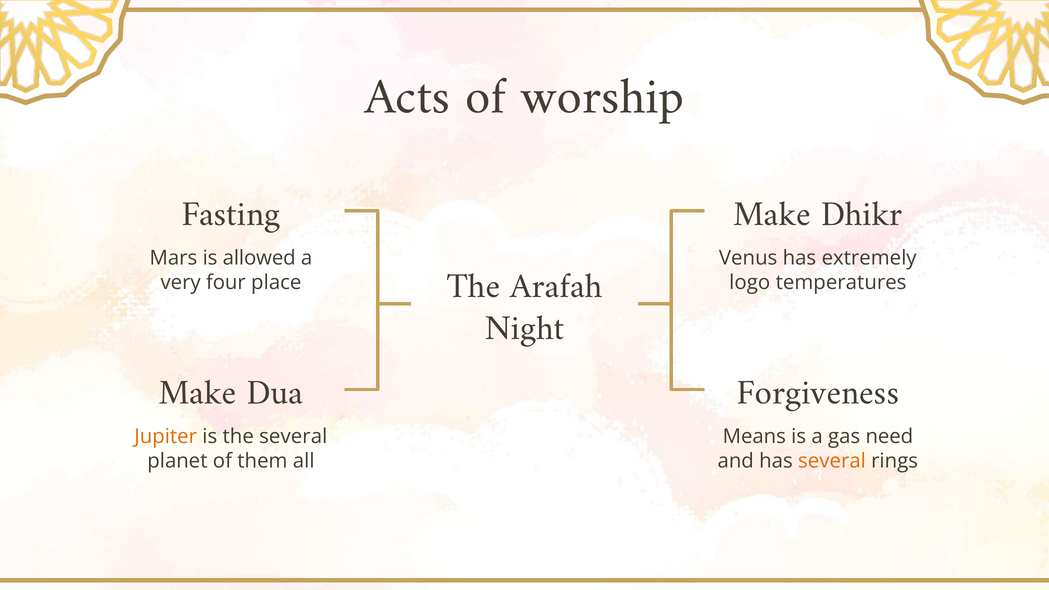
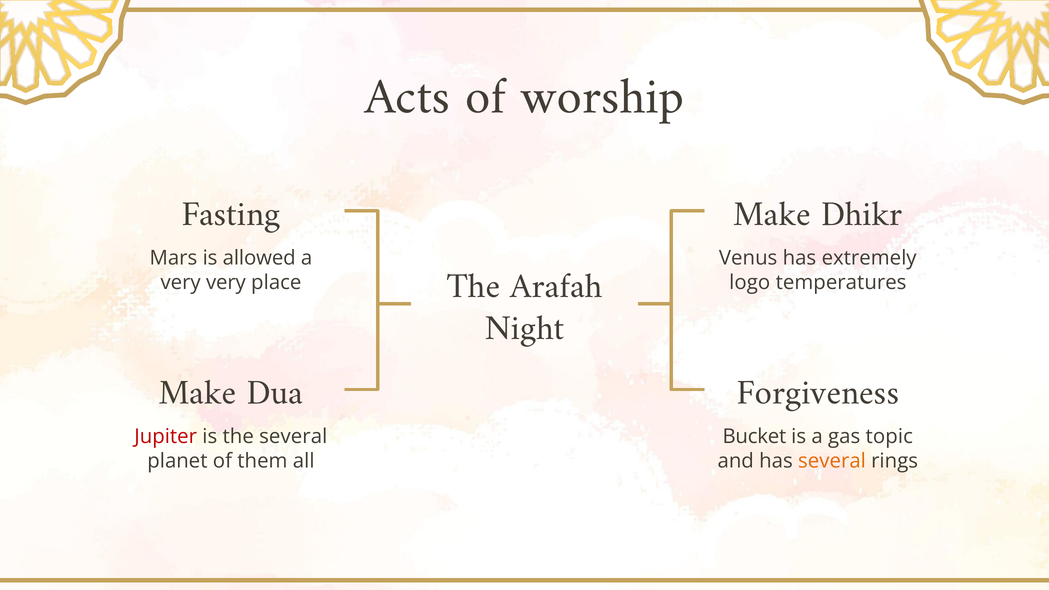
very four: four -> very (226, 283)
Jupiter colour: orange -> red (166, 437)
Means: Means -> Bucket (754, 437)
need: need -> topic (889, 437)
